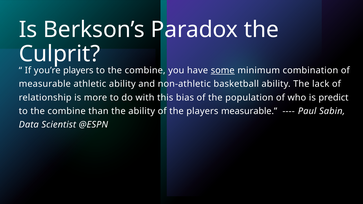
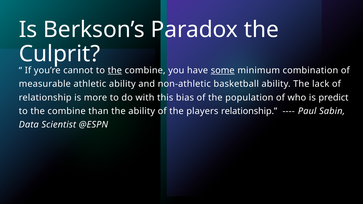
you’re players: players -> cannot (78, 70)
the underline: none -> present (115, 70)
players measurable: measurable -> relationship (249, 111)
